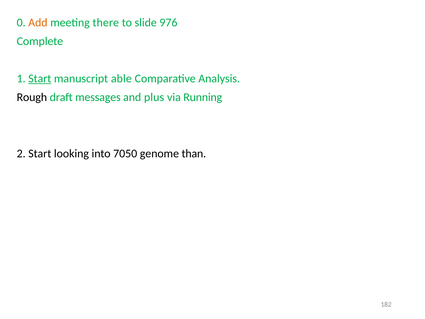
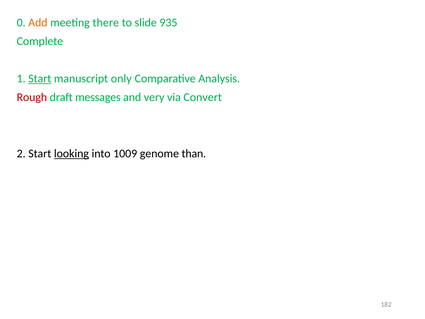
976: 976 -> 935 (168, 23)
able: able -> only (121, 79)
Rough colour: black -> red (32, 97)
plus: plus -> very (154, 97)
Running: Running -> Convert (203, 97)
looking underline: none -> present (71, 153)
7050: 7050 -> 1009 (125, 153)
